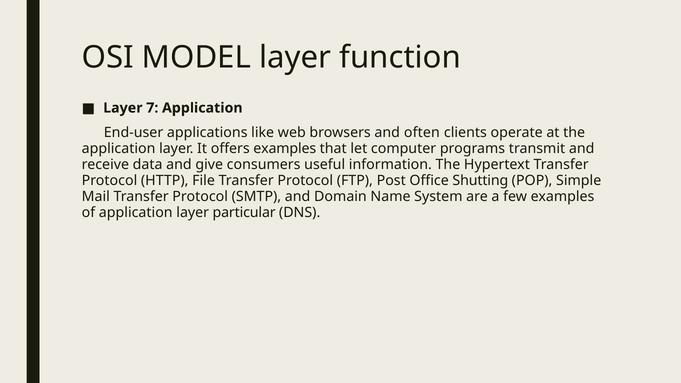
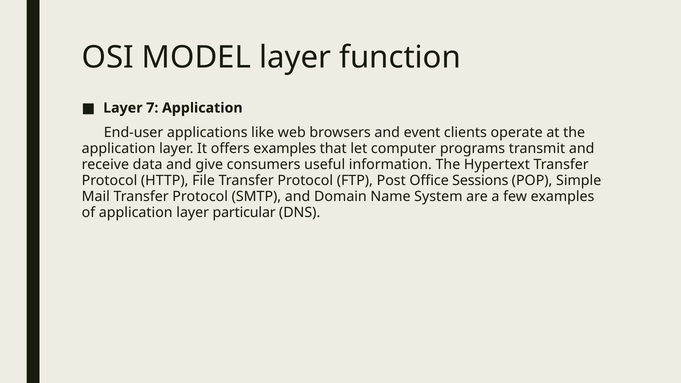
often: often -> event (422, 132)
Shutting: Shutting -> Sessions (480, 181)
